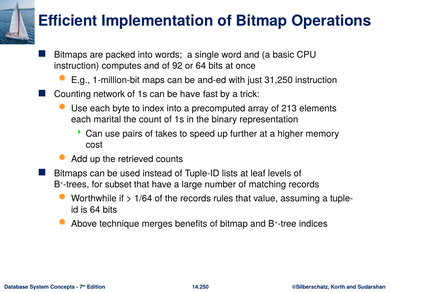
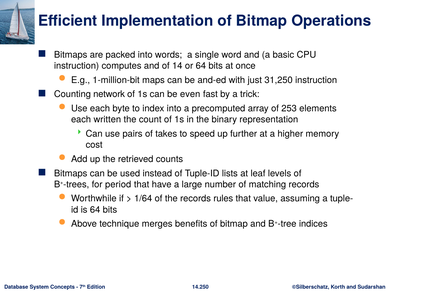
92: 92 -> 14 (177, 66)
be have: have -> even (190, 94)
213: 213 -> 253 (289, 109)
marital: marital -> written (107, 120)
subset: subset -> period (118, 184)
